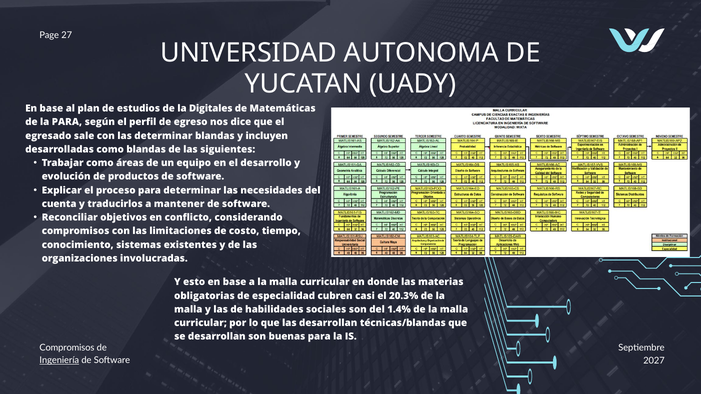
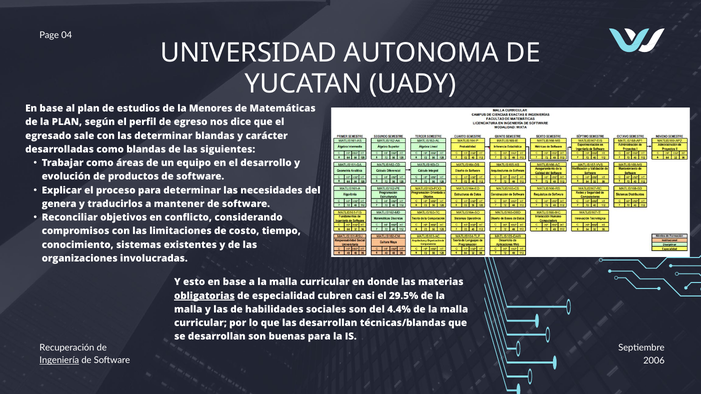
27: 27 -> 04 (67, 35)
Digitales: Digitales -> Menores (211, 109)
la PARA: PARA -> PLAN (67, 122)
incluyen: incluyen -> carácter (267, 136)
cuenta: cuenta -> genera (59, 204)
obligatorias underline: none -> present (204, 296)
20.3%: 20.3% -> 29.5% (404, 296)
1.4%: 1.4% -> 4.4% (399, 310)
Compromisos: Compromisos -> Recuperación (67, 348)
2027: 2027 -> 2006 (654, 361)
